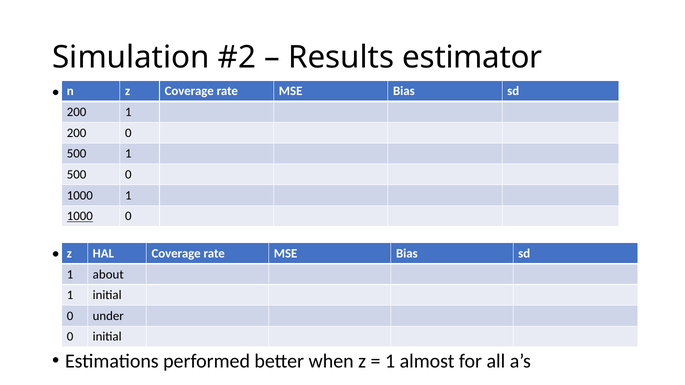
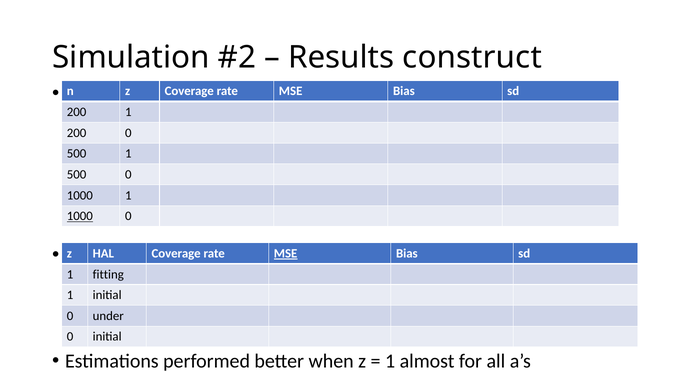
estimator: estimator -> construct (472, 58)
MSE underline: none -> present (286, 254)
about: about -> fitting (108, 274)
